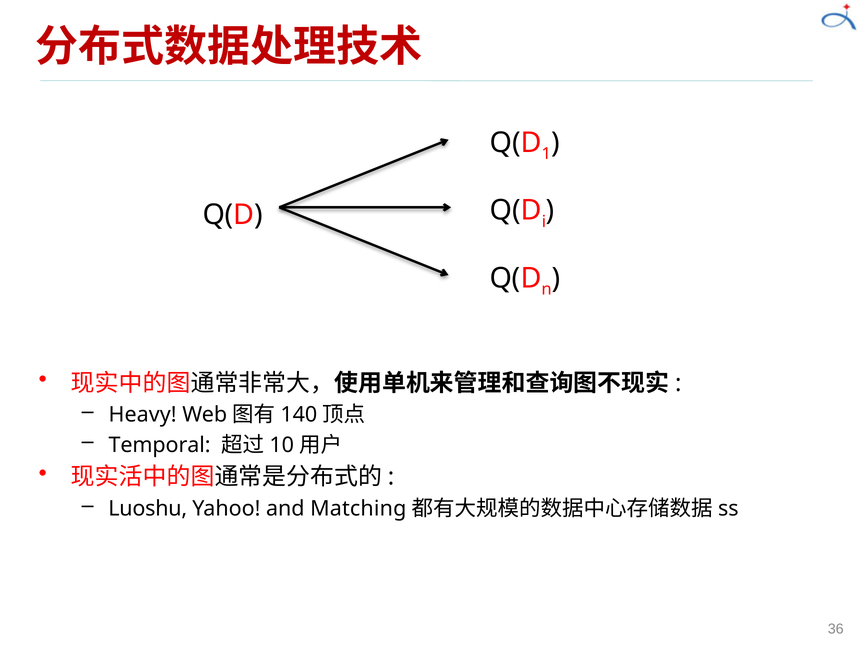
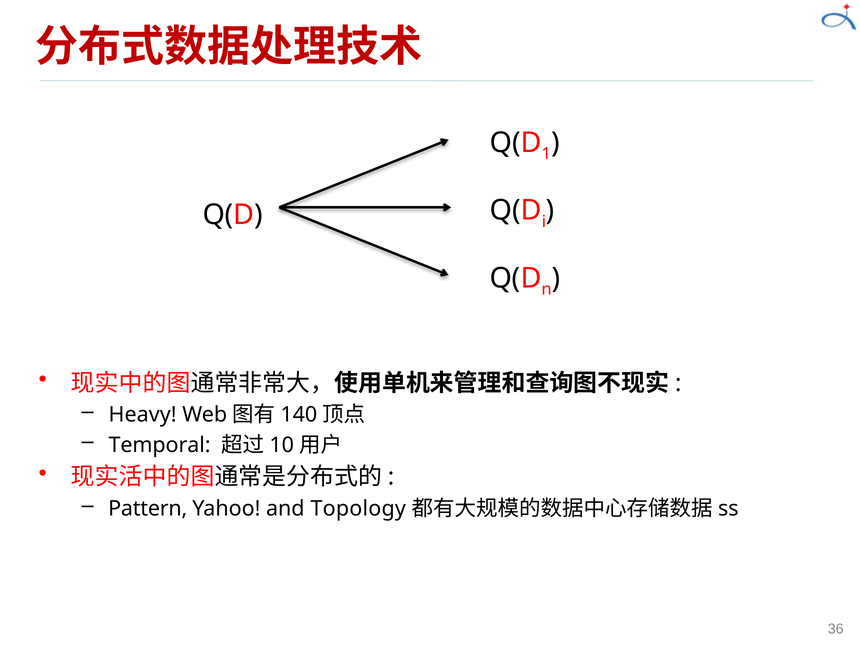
Luoshu: Luoshu -> Pattern (148, 508)
Matching: Matching -> Topology (358, 508)
